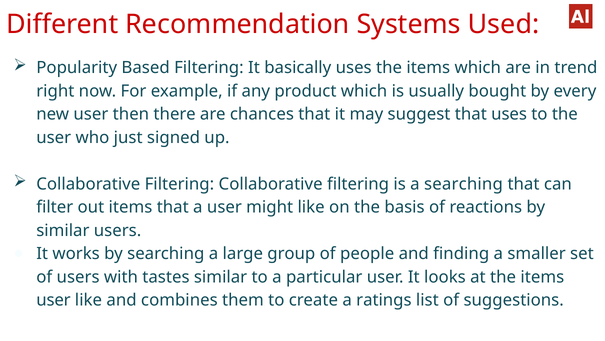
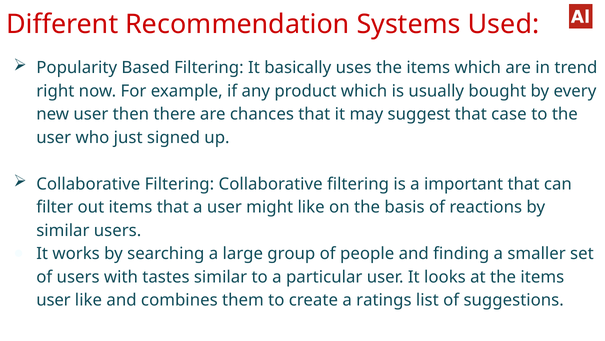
that uses: uses -> case (509, 114)
a searching: searching -> important (464, 184)
